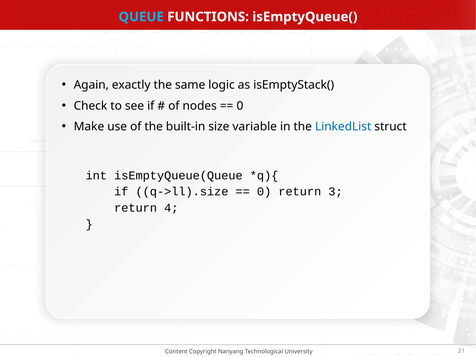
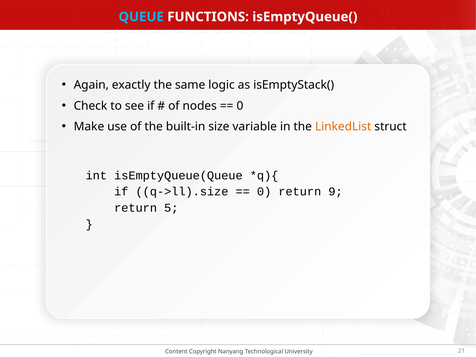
LinkedList colour: blue -> orange (343, 127)
3: 3 -> 9 (336, 192)
4: 4 -> 5 (171, 208)
